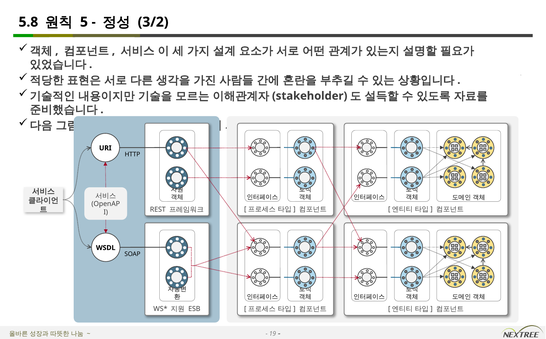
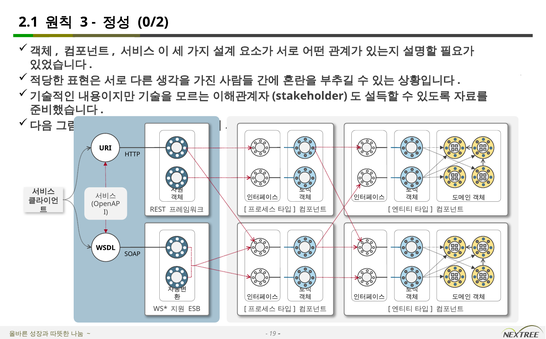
5.8: 5.8 -> 2.1 (28, 22)
5: 5 -> 3 (84, 22)
3/2: 3/2 -> 0/2 (153, 22)
